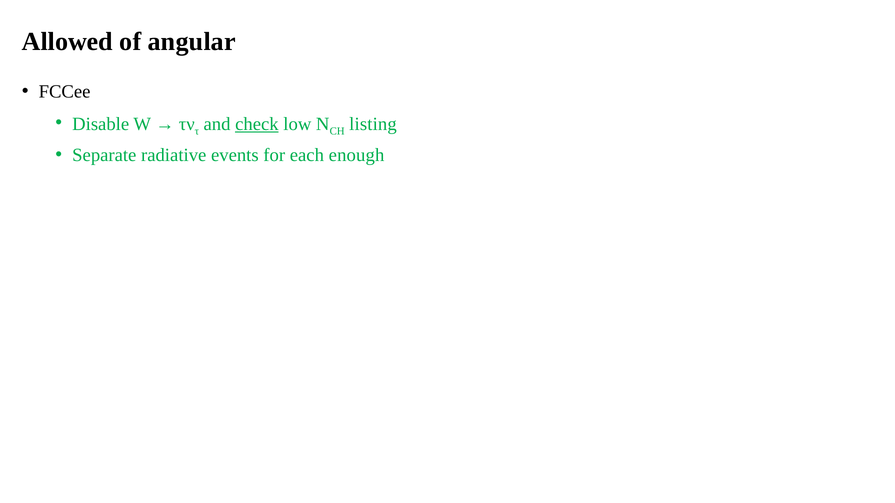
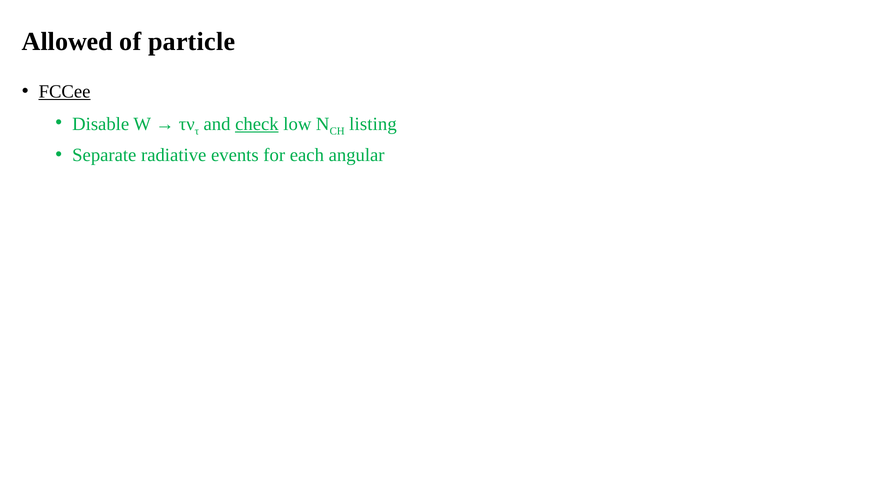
angular: angular -> particle (192, 42)
FCCee underline: none -> present (65, 91)
enough: enough -> angular (357, 155)
